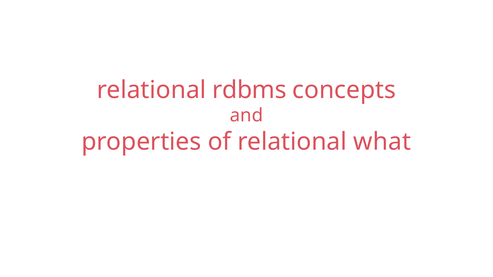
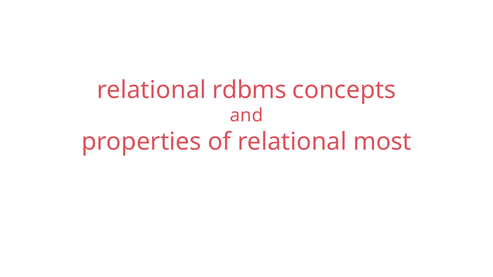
what: what -> most (382, 142)
